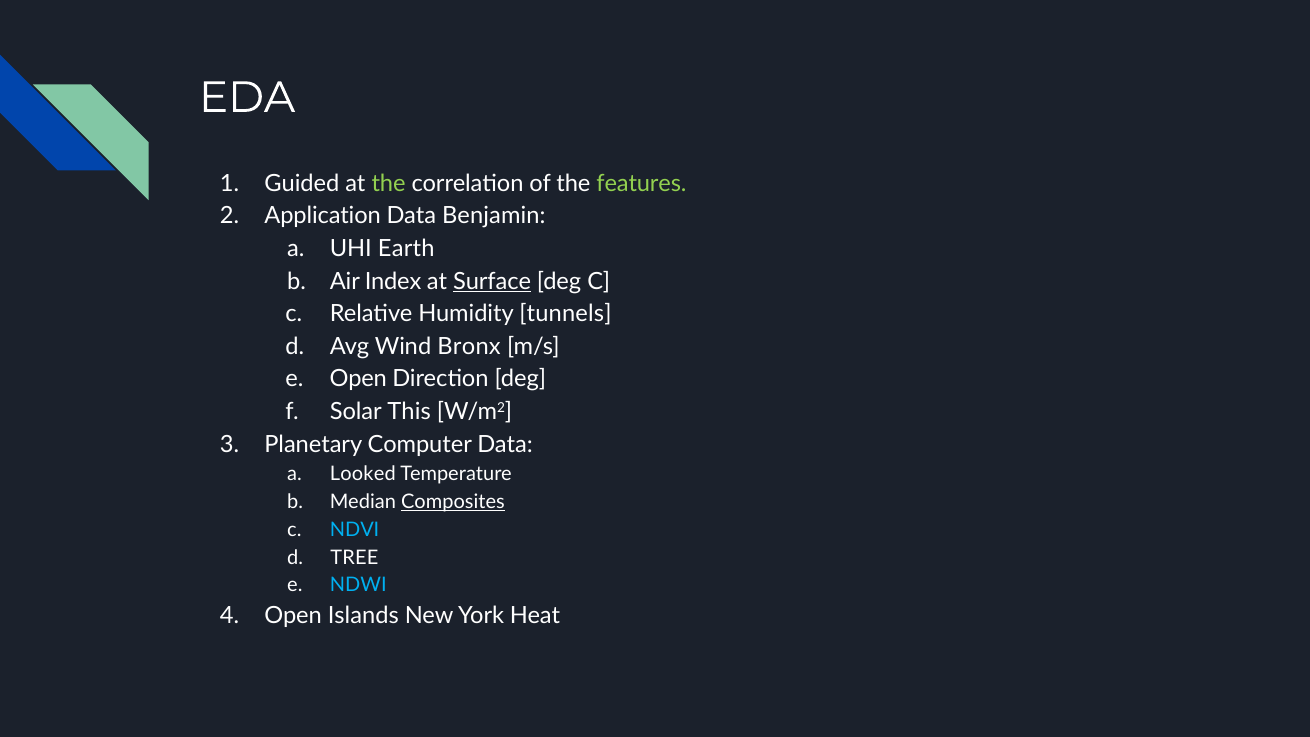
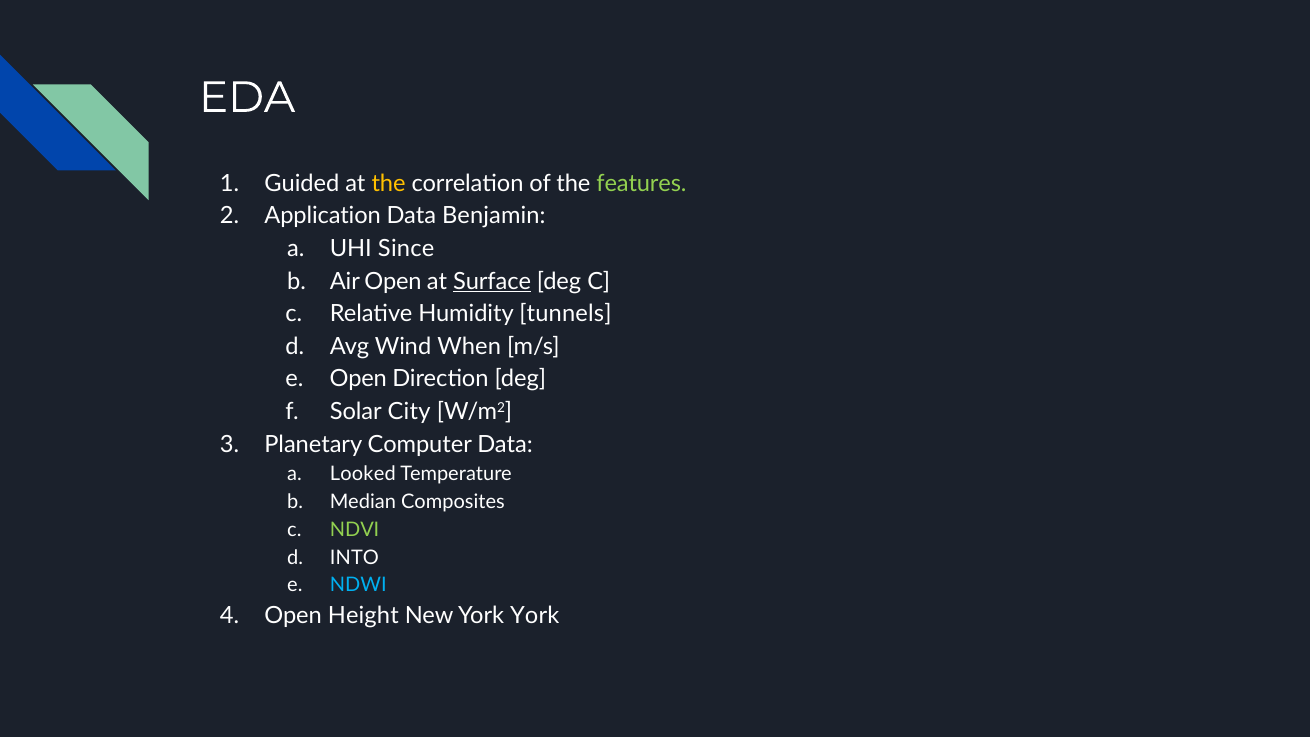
the colour: light green -> yellow (389, 183)
Earth: Earth -> Since (406, 249)
Air Index: Index -> Open (393, 281)
Bronx: Bronx -> When (469, 346)
This: This -> City (409, 412)
Composites underline: present -> none (453, 502)
NDVI colour: light blue -> light green (355, 530)
TREE: TREE -> INTO (354, 557)
Islands: Islands -> Height (363, 616)
York Heat: Heat -> York (535, 616)
